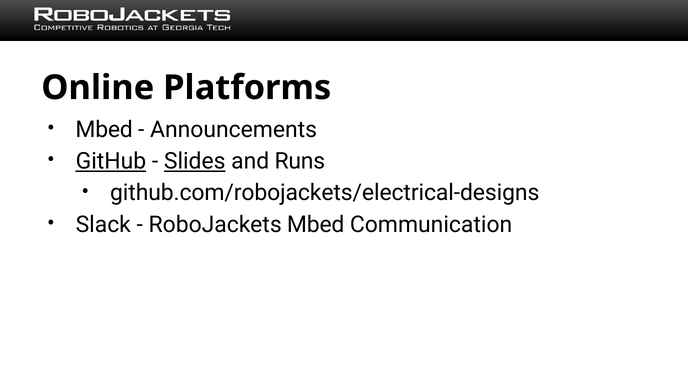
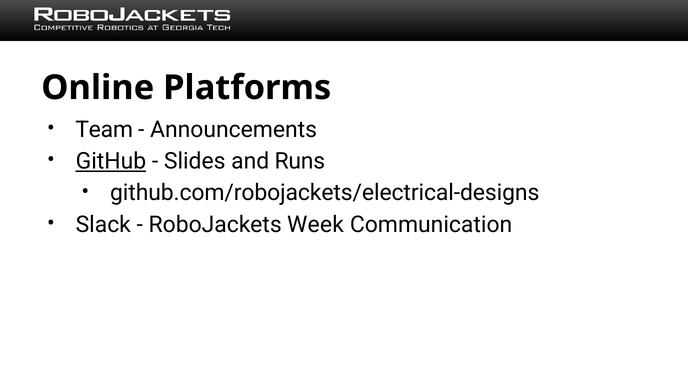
Mbed: Mbed -> Team (104, 130)
Slides underline: present -> none (195, 161)
RoboJackets Mbed: Mbed -> Week (315, 224)
